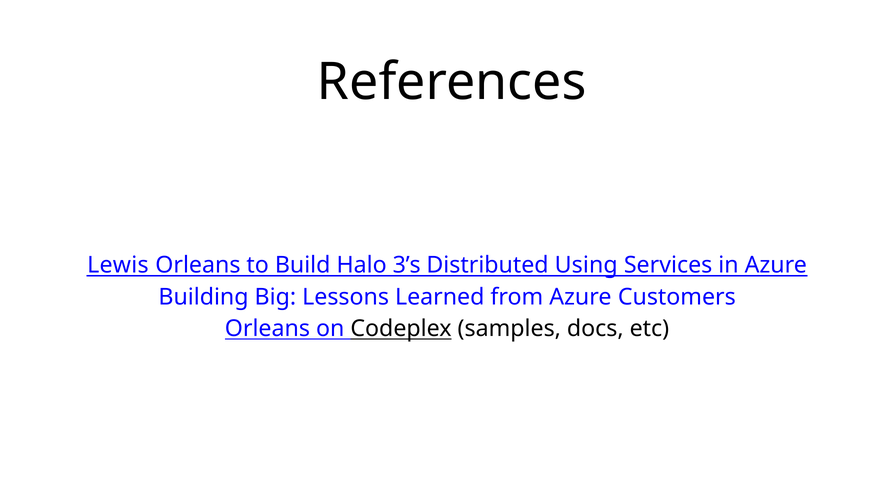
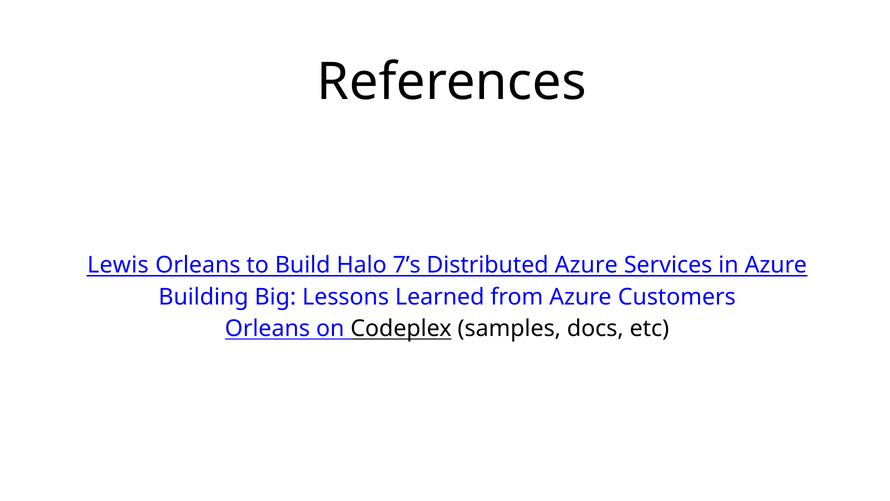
3’s: 3’s -> 7’s (407, 265)
Distributed Using: Using -> Azure (586, 265)
